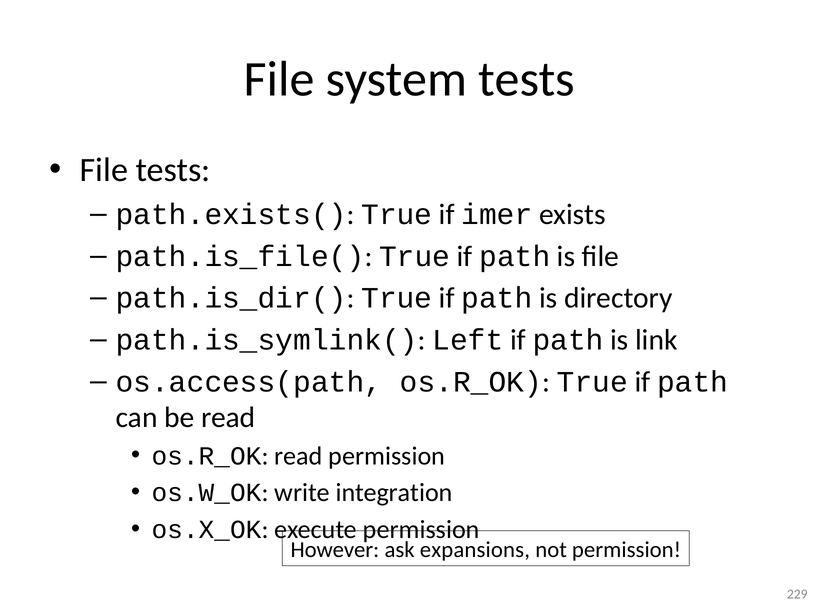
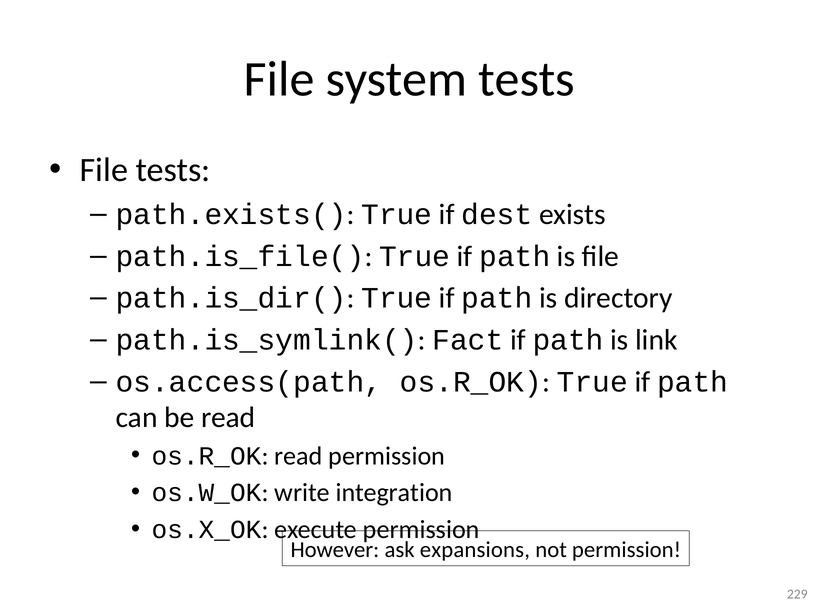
imer: imer -> dest (497, 215)
Left: Left -> Fact (468, 340)
